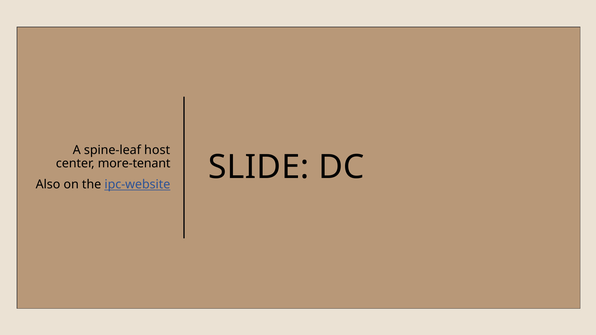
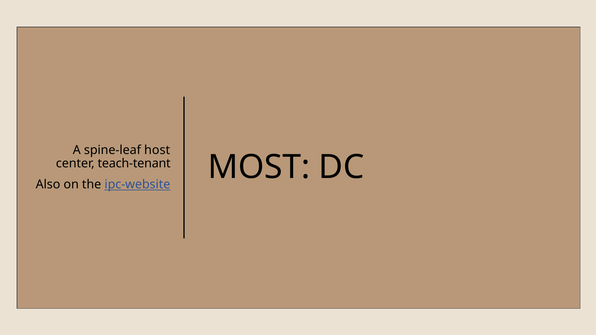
more-tenant: more-tenant -> teach-tenant (134, 163)
SLIDE: SLIDE -> MOST (259, 167)
